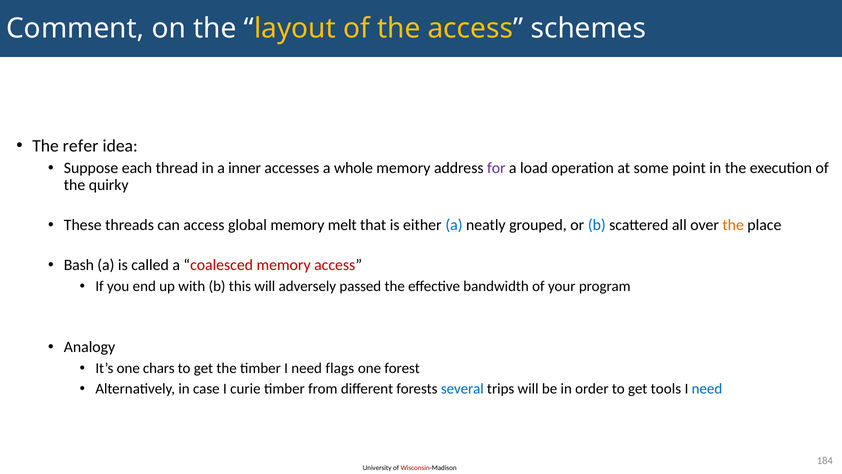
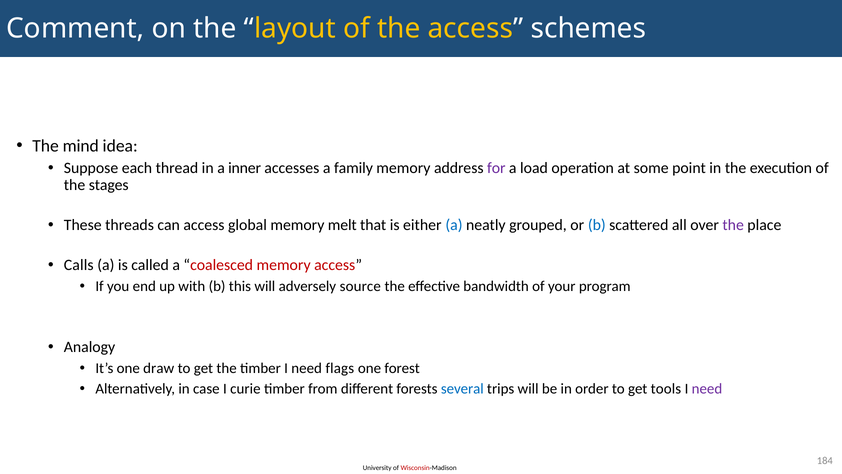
refer: refer -> mind (81, 146)
whole: whole -> family (353, 168)
quirky: quirky -> stages (109, 185)
the colour: orange -> purple (733, 225)
Bash: Bash -> Calls (79, 265)
passed: passed -> source (360, 286)
chars: chars -> draw (159, 368)
need colour: blue -> purple (707, 388)
